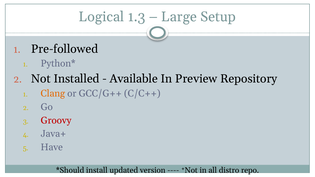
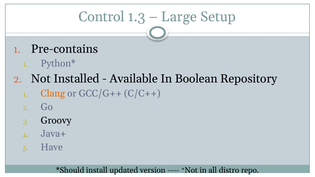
Logical: Logical -> Control (102, 17)
Pre-followed: Pre-followed -> Pre-contains (65, 49)
Preview: Preview -> Boolean (196, 79)
Groovy colour: red -> black (56, 120)
